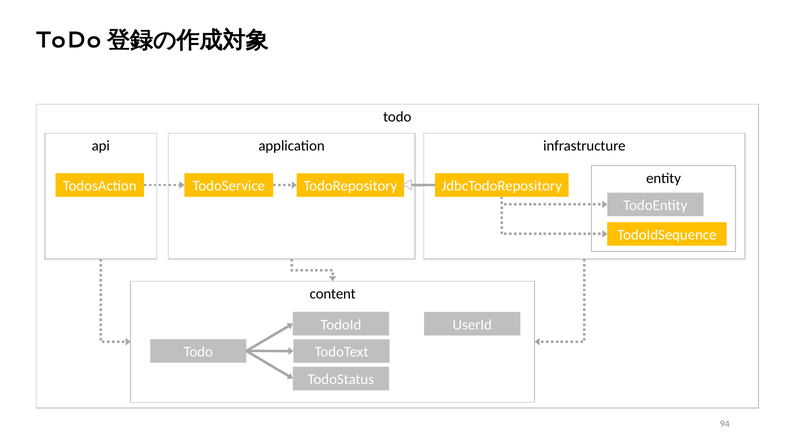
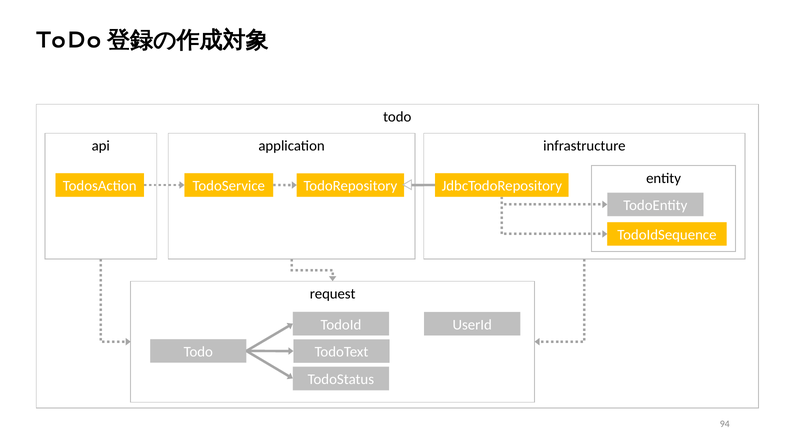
content: content -> request (333, 294)
